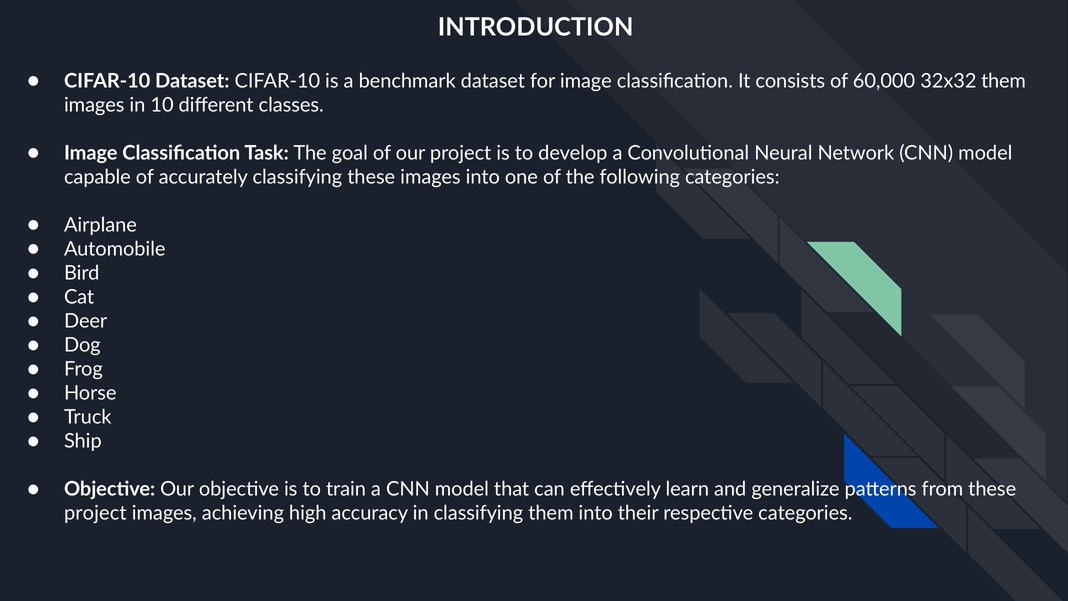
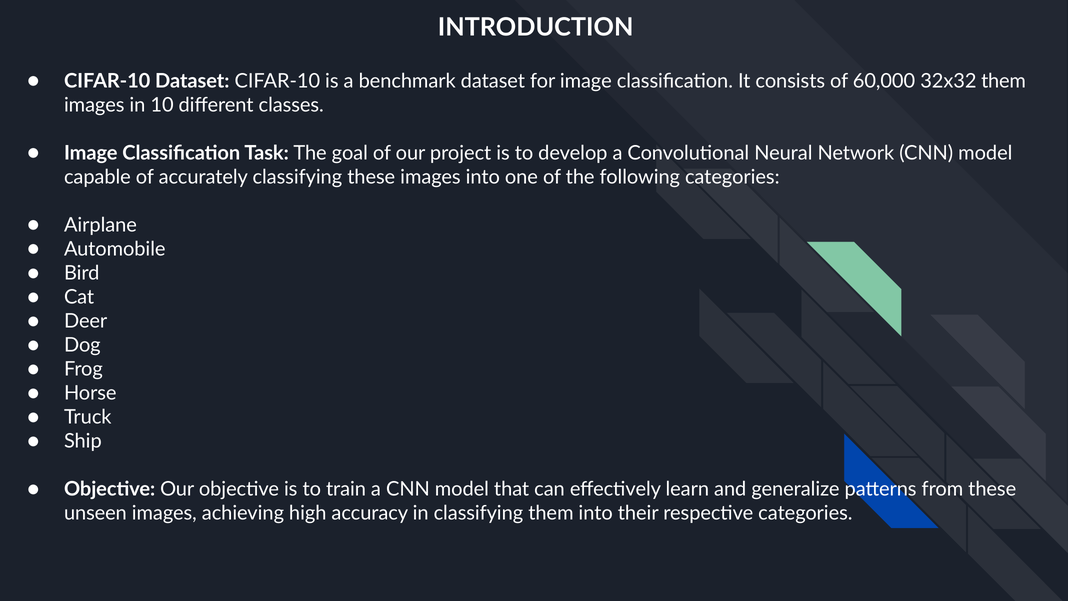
project: project -> unseen (95, 513)
